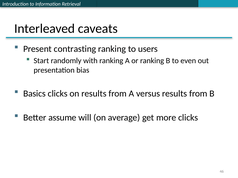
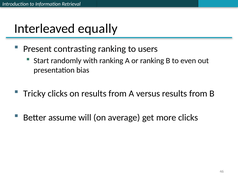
caveats: caveats -> equally (98, 29)
Basics: Basics -> Tricky (34, 94)
